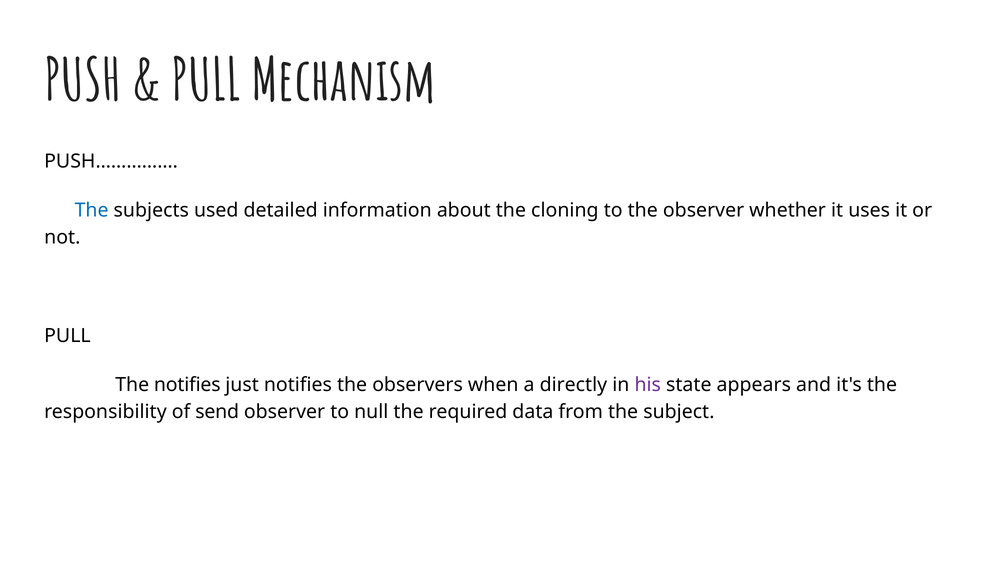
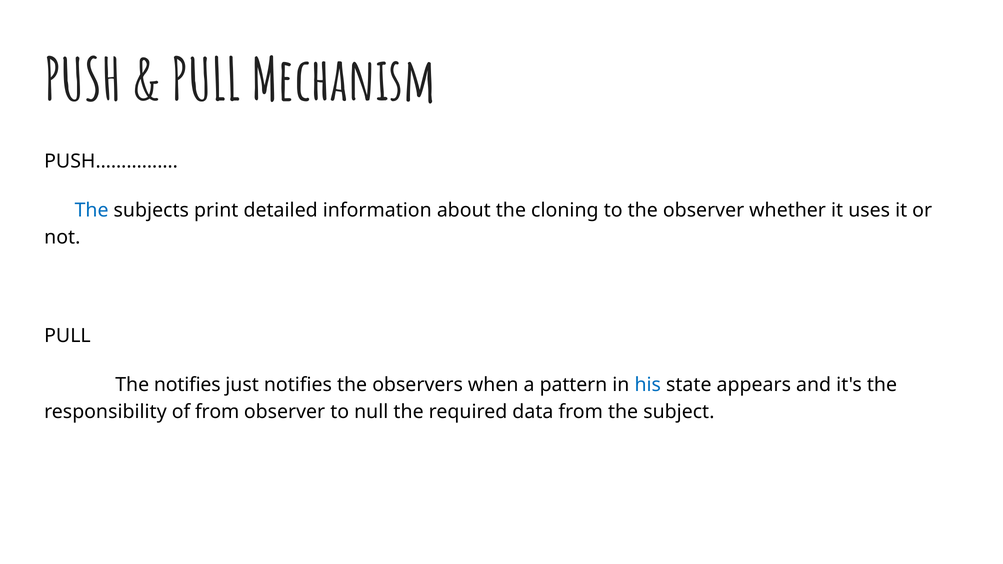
used: used -> print (216, 211)
directly: directly -> pattern (573, 385)
his colour: purple -> blue (648, 385)
of send: send -> from (217, 412)
